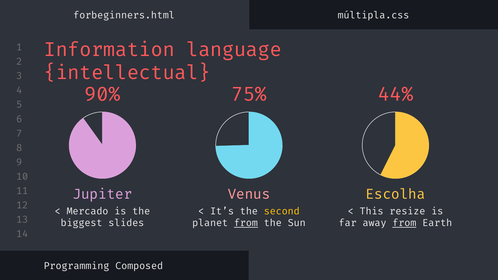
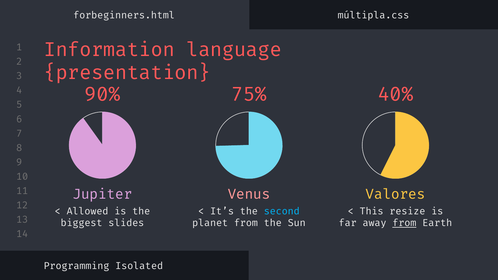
intellectual: intellectual -> presentation (127, 73)
44%: 44% -> 40% (396, 94)
Escolha: Escolha -> Valores (395, 194)
Mercado: Mercado -> Allowed (87, 212)
second colour: yellow -> light blue (282, 212)
from underline: present -> none (246, 223)
Composed: Composed -> Isolated (139, 266)
